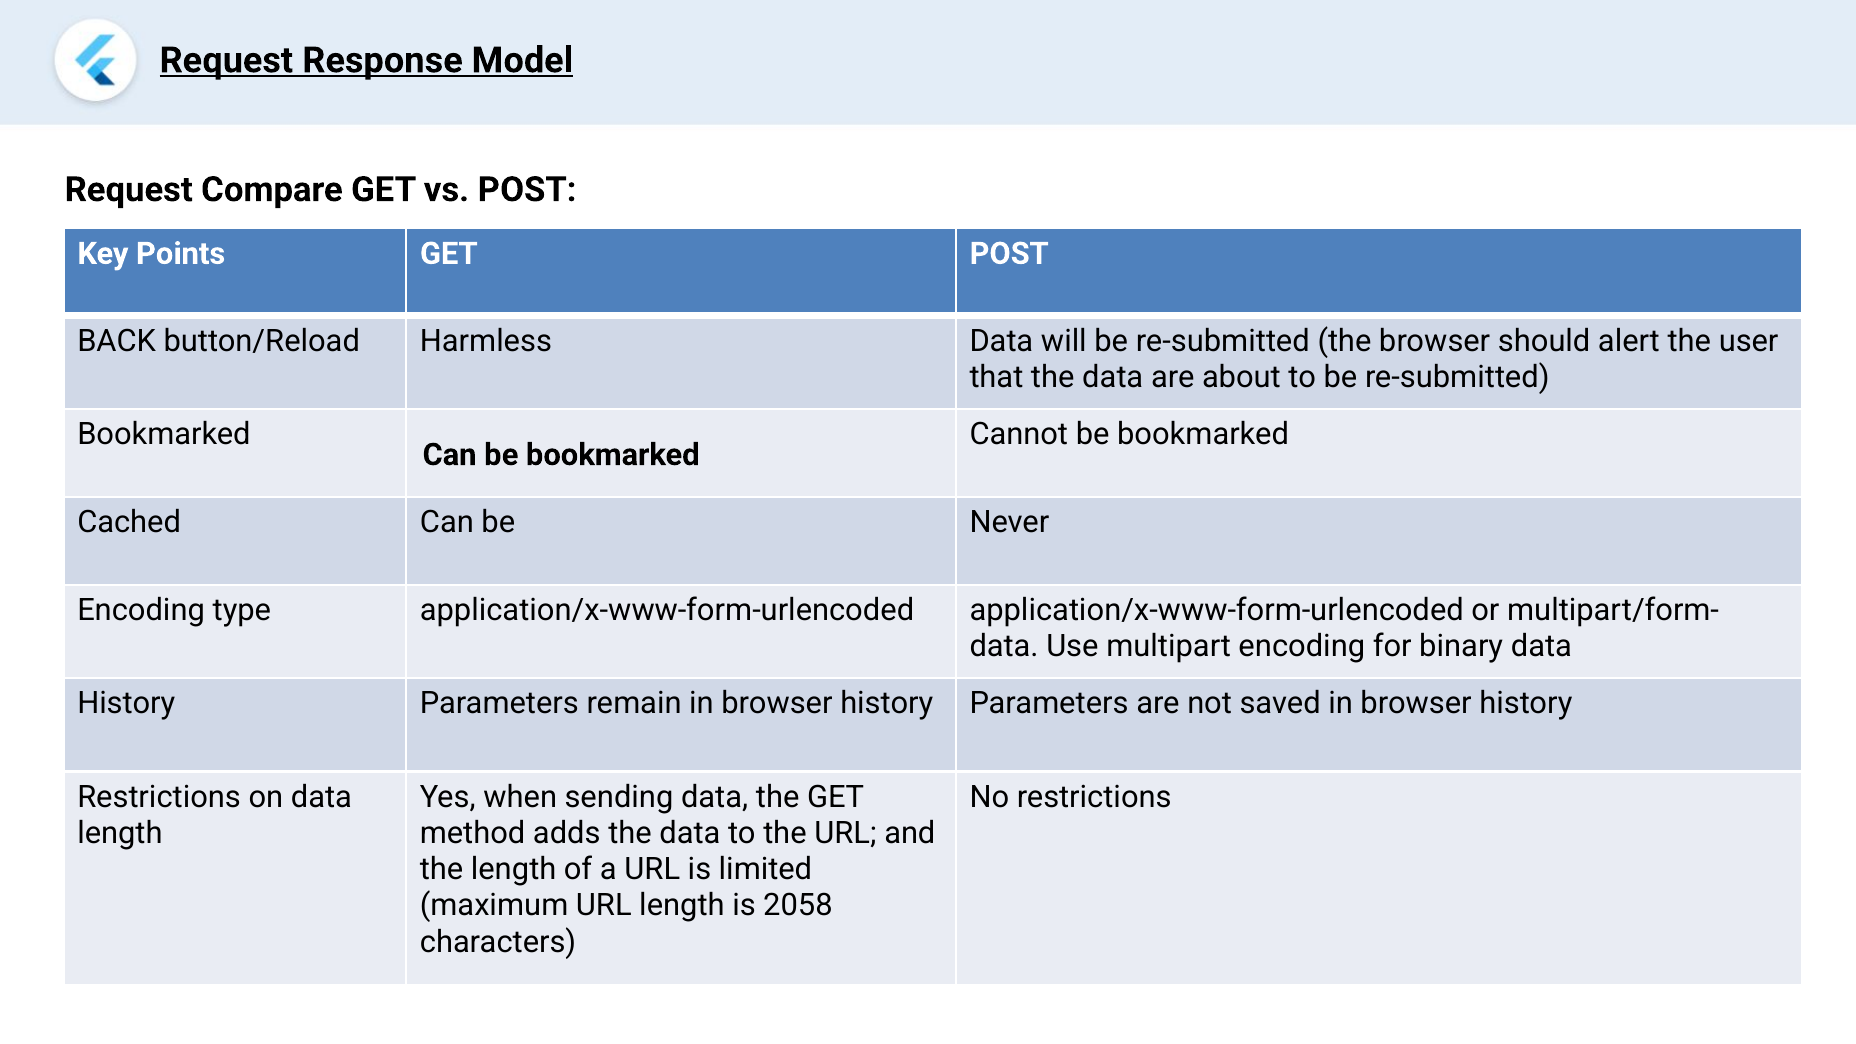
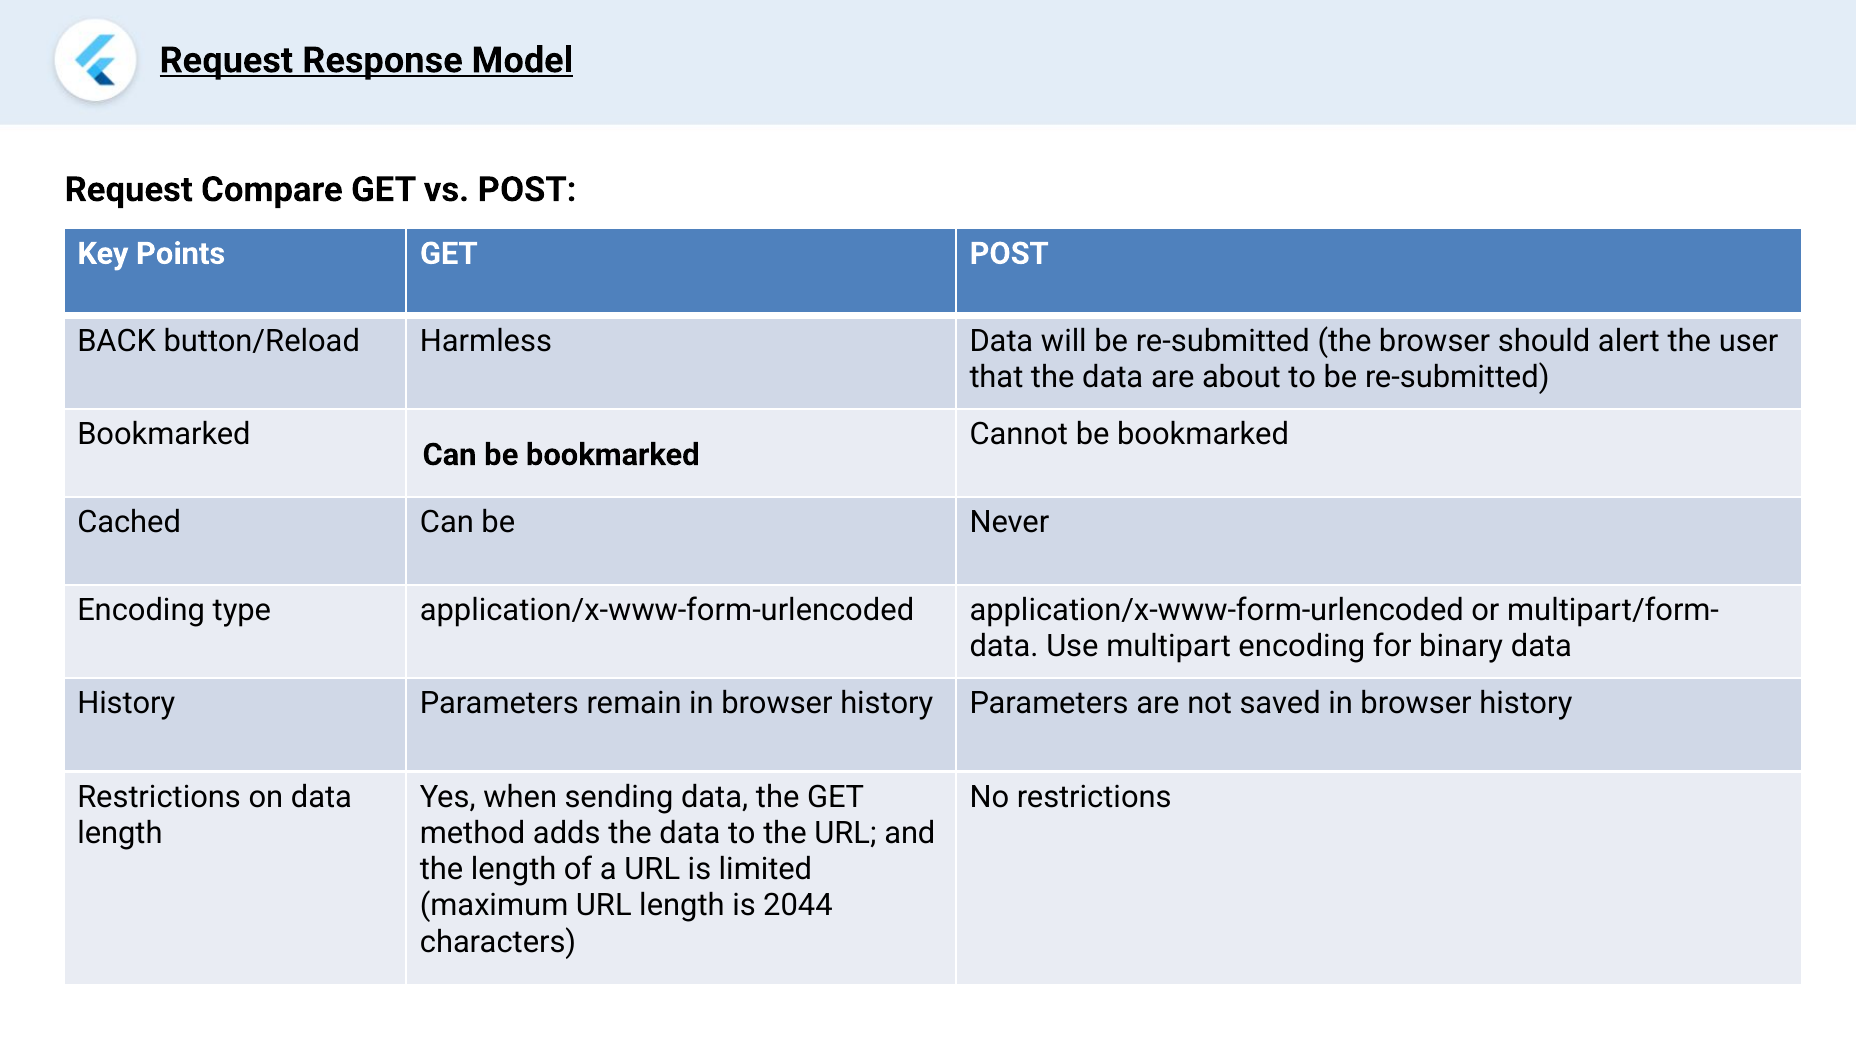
2058: 2058 -> 2044 (798, 906)
